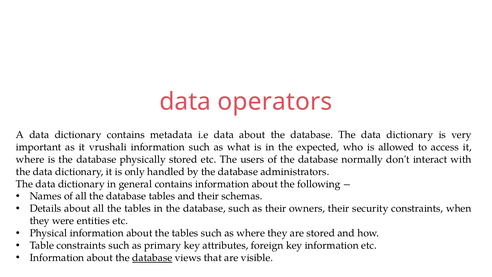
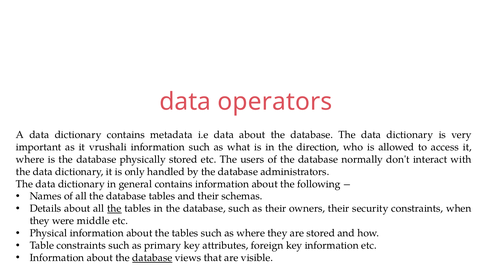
expected: expected -> direction (318, 147)
the underline: none -> present (114, 208)
entities: entities -> middle (93, 221)
